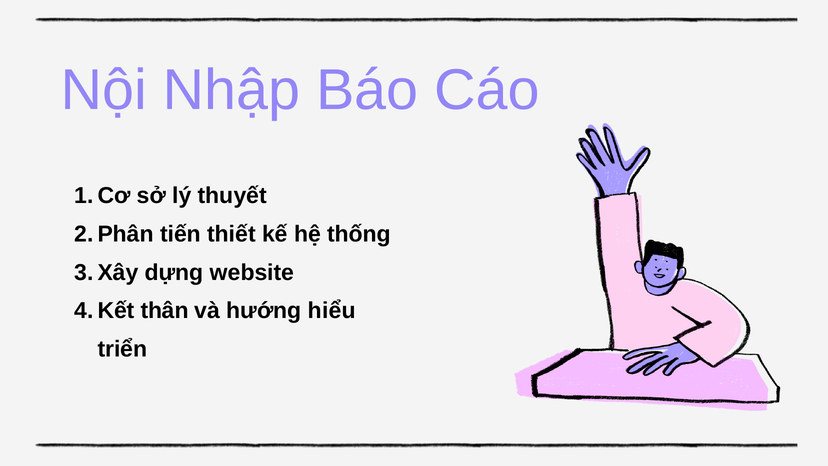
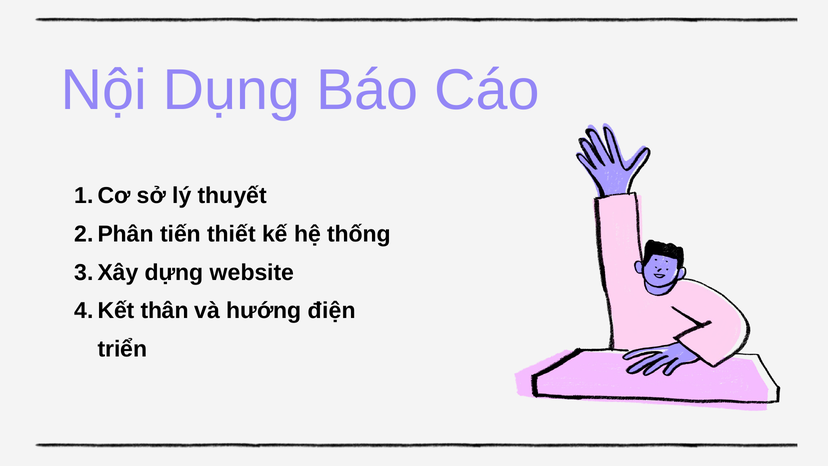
Nhập: Nhập -> Dụng (231, 90)
hiểu: hiểu -> điện (332, 311)
